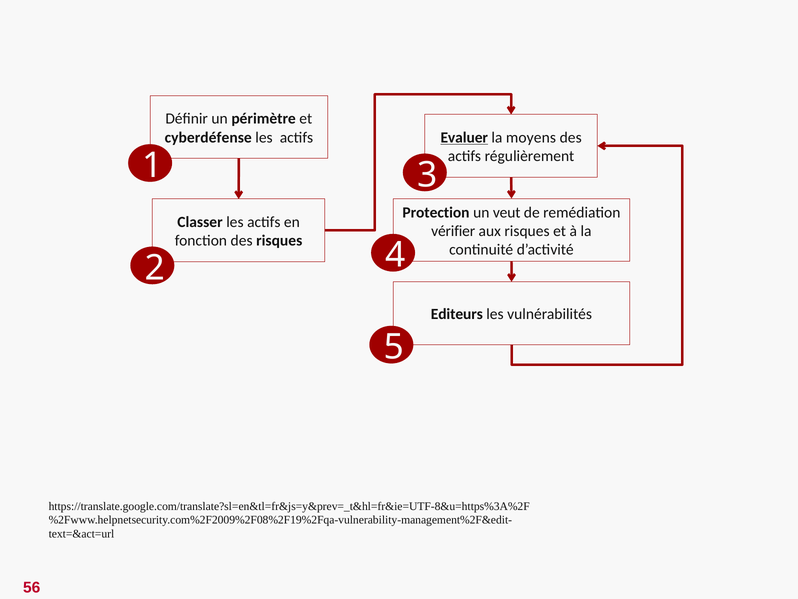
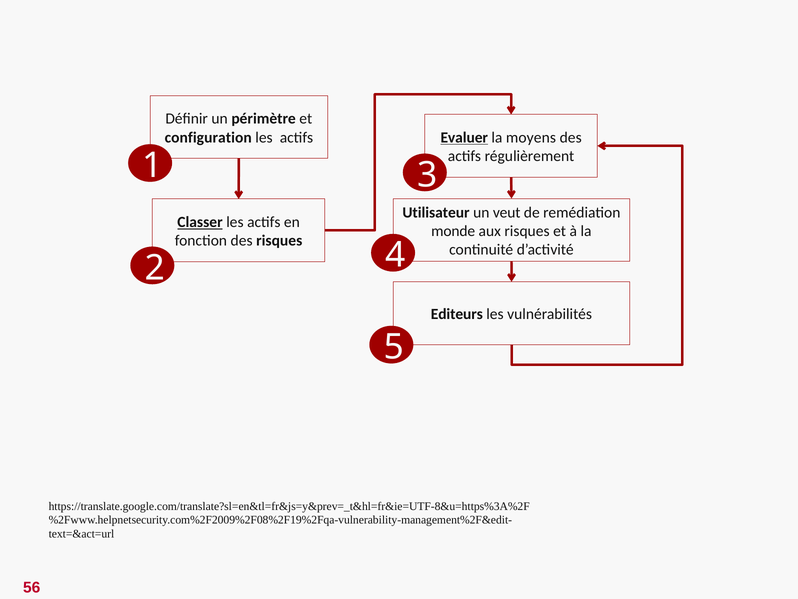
cyberdéfense: cyberdéfense -> configuration (208, 137)
Protection: Protection -> Utilisateur (436, 212)
Classer underline: none -> present (200, 222)
vérifier: vérifier -> monde (453, 231)
